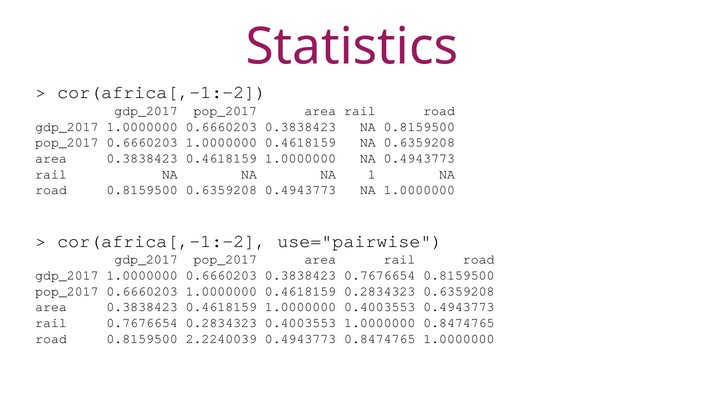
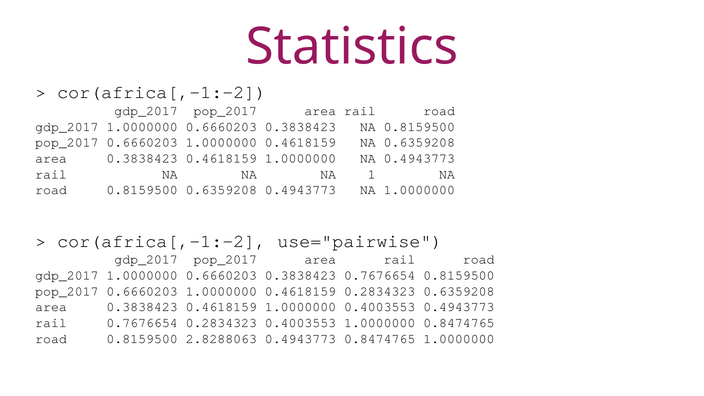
2.2240039: 2.2240039 -> 2.8288063 (221, 339)
